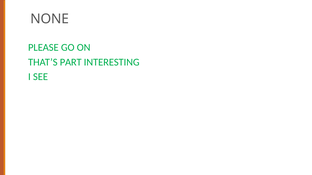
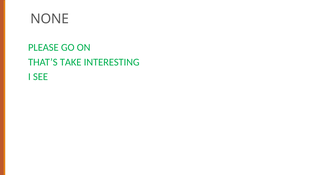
PART: PART -> TAKE (71, 62)
